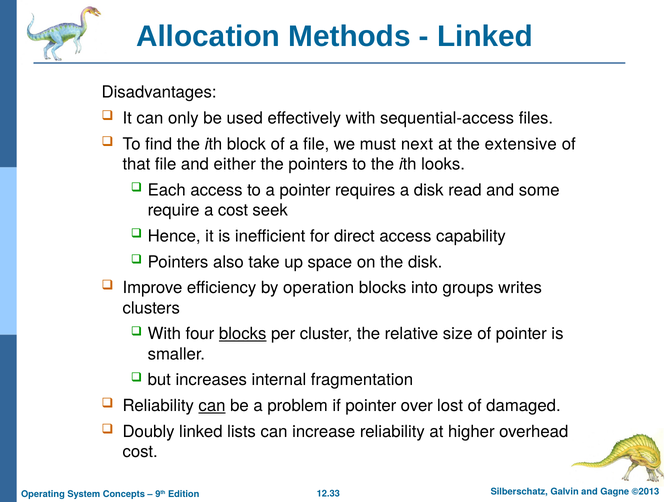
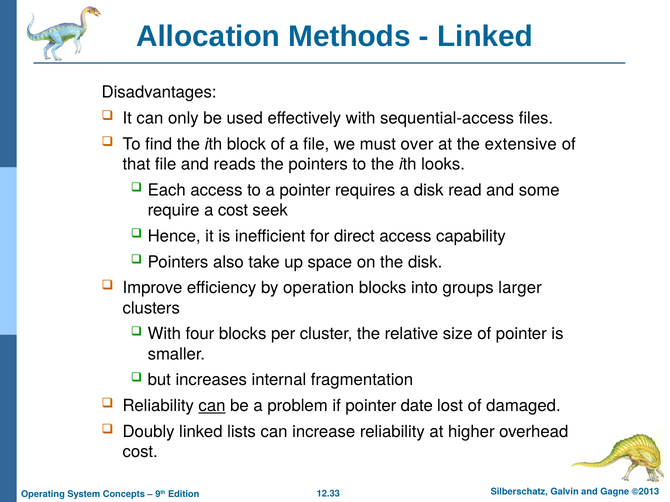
next: next -> over (417, 144)
either: either -> reads (235, 164)
writes: writes -> larger (520, 288)
blocks underline: present -> none (243, 334)
over: over -> date (417, 406)
